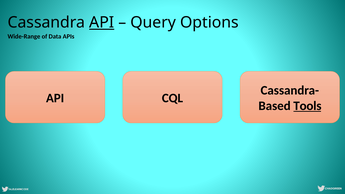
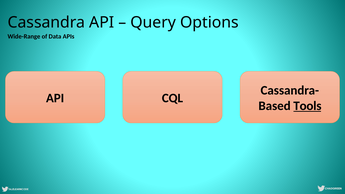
API underline: present -> none (102, 23)
